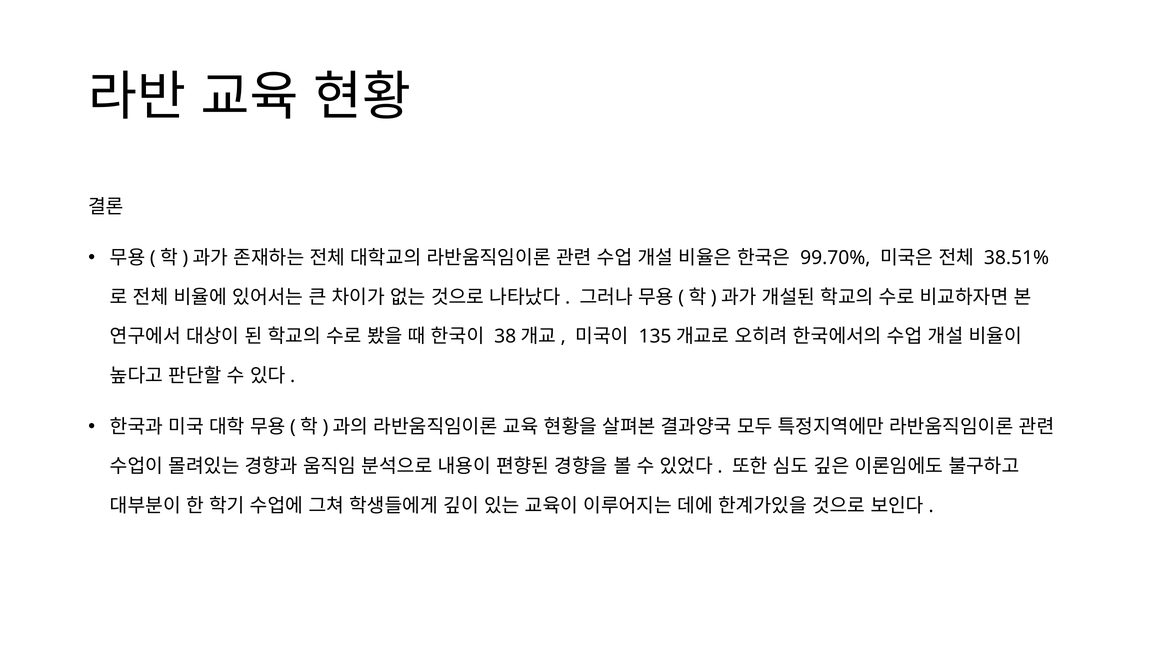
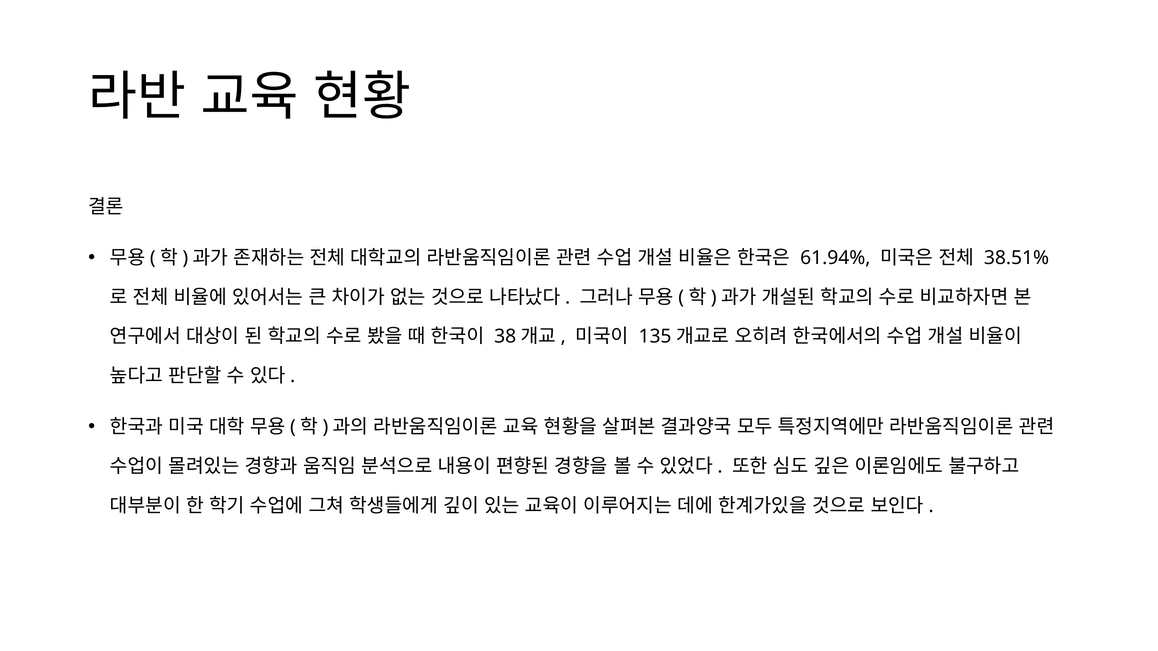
99.70%: 99.70% -> 61.94% (835, 258)
